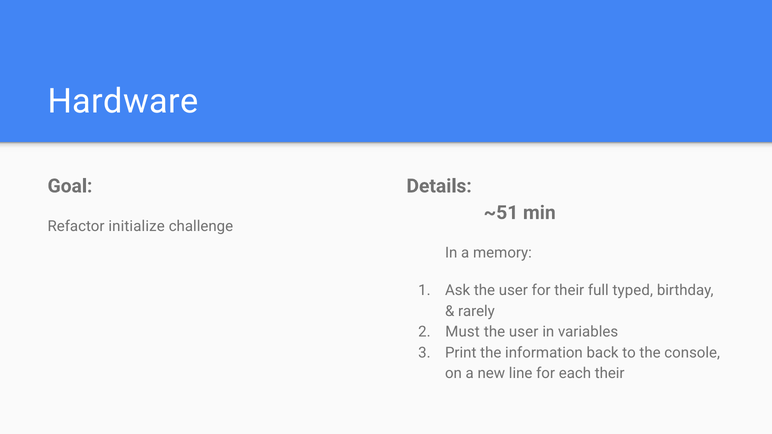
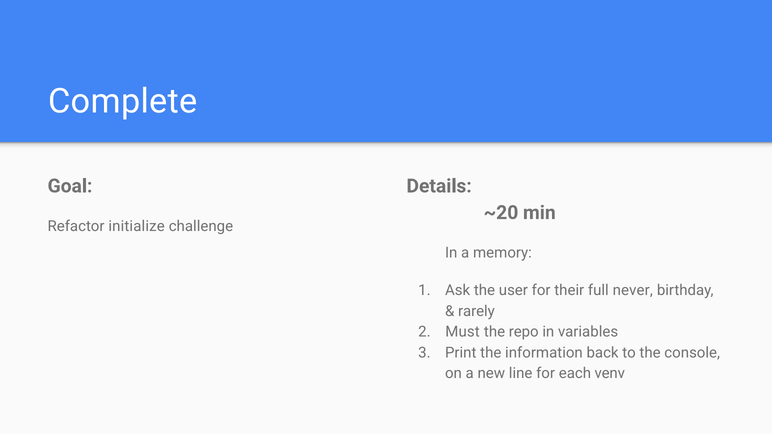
Hardware: Hardware -> Complete (123, 101)
~51: ~51 -> ~20 (501, 213)
typed: typed -> never (633, 291)
user: user -> repo (524, 332)
each their: their -> venv (610, 374)
